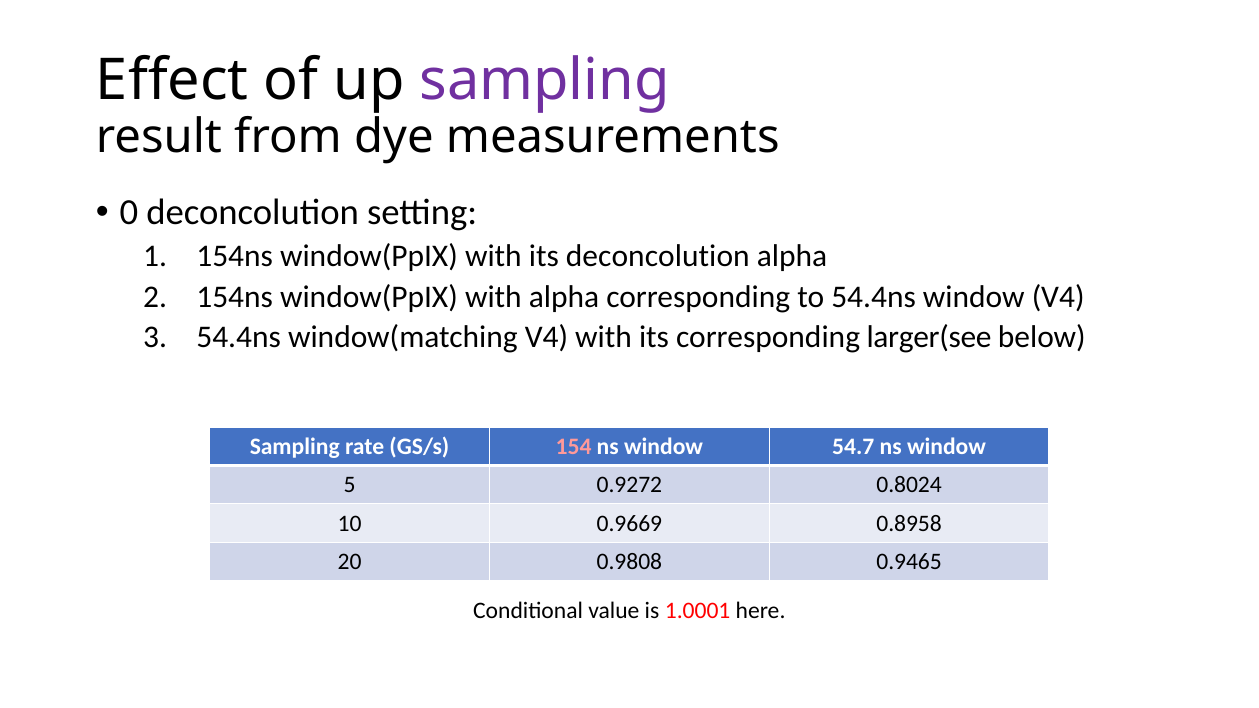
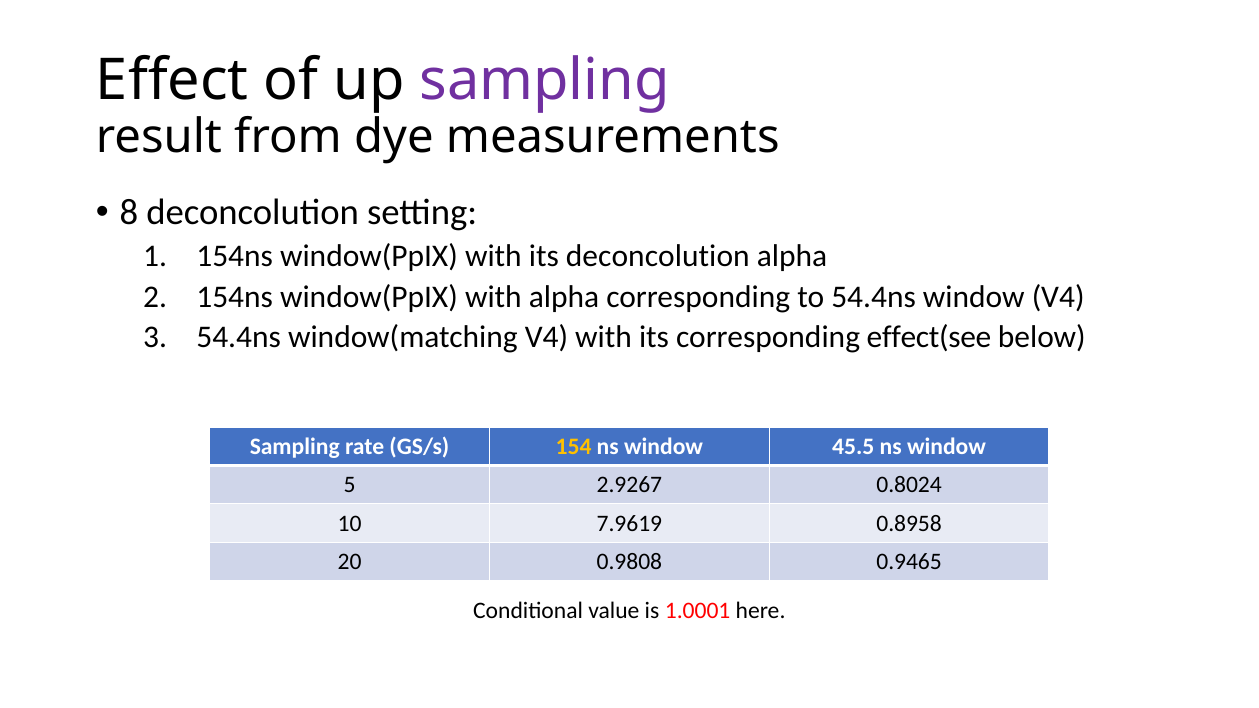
0: 0 -> 8 (129, 213)
larger(see: larger(see -> effect(see (929, 337)
154 colour: pink -> yellow (574, 447)
54.7: 54.7 -> 45.5 (853, 447)
0.9272: 0.9272 -> 2.9267 (629, 485)
0.9669: 0.9669 -> 7.9619 (629, 523)
